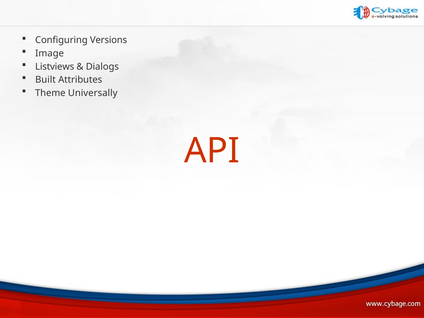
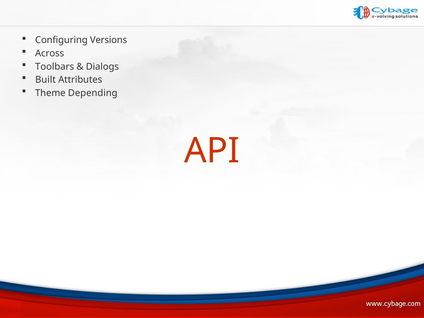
Image: Image -> Across (50, 53)
Listviews: Listviews -> Toolbars (55, 67)
Universally: Universally -> Depending (93, 93)
